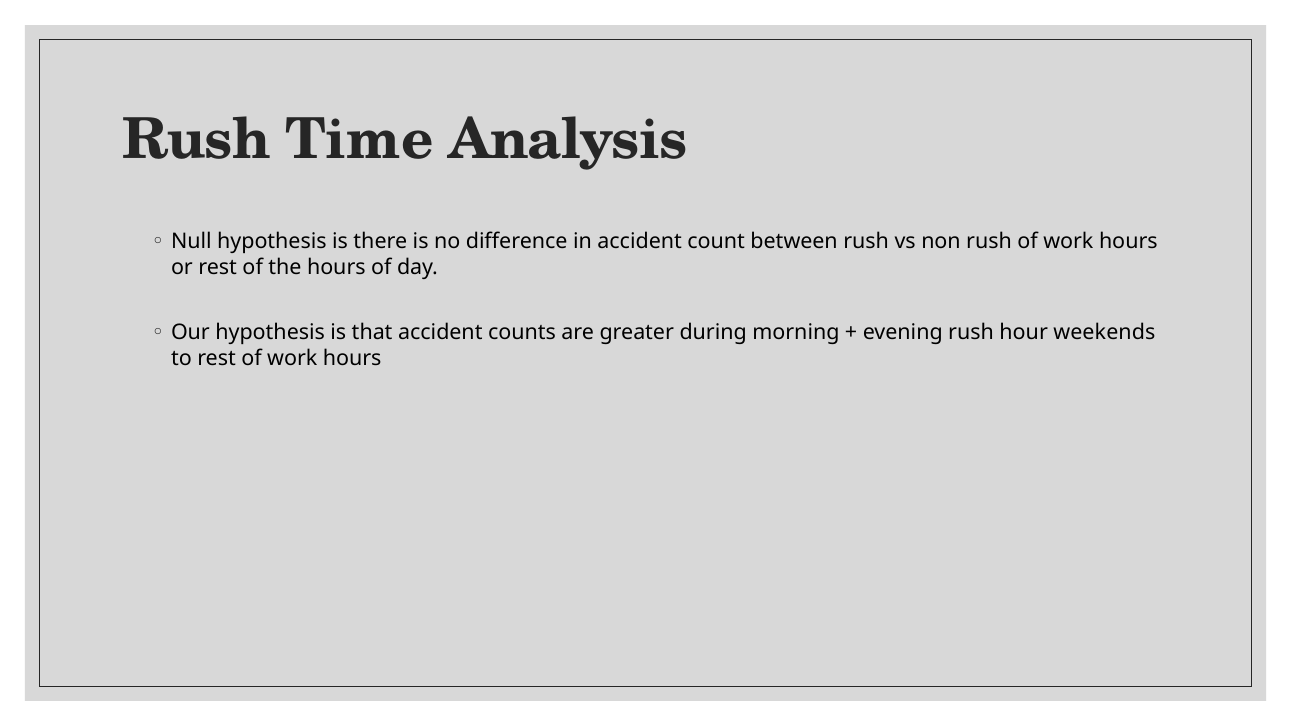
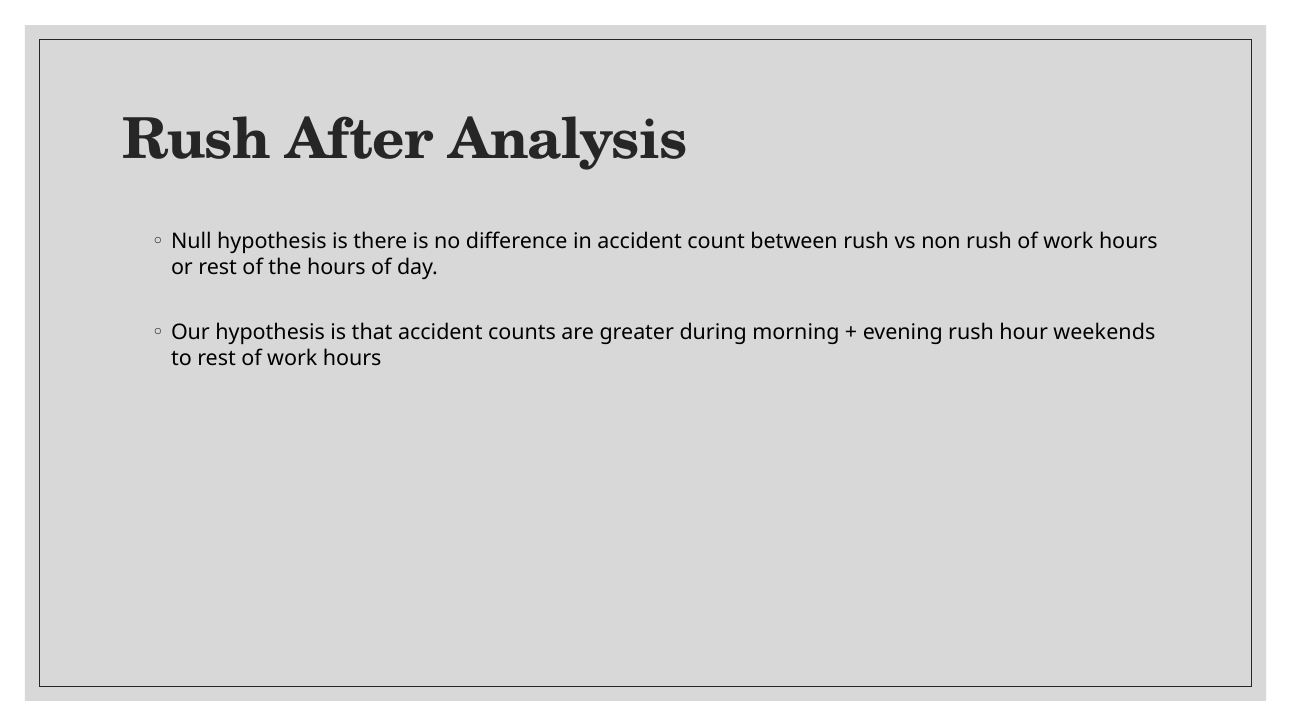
Time: Time -> After (360, 140)
